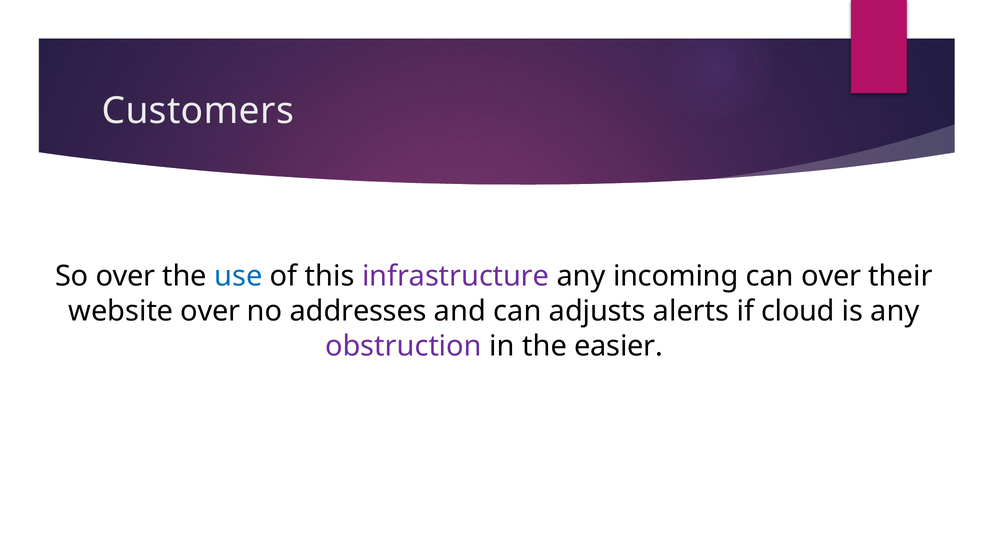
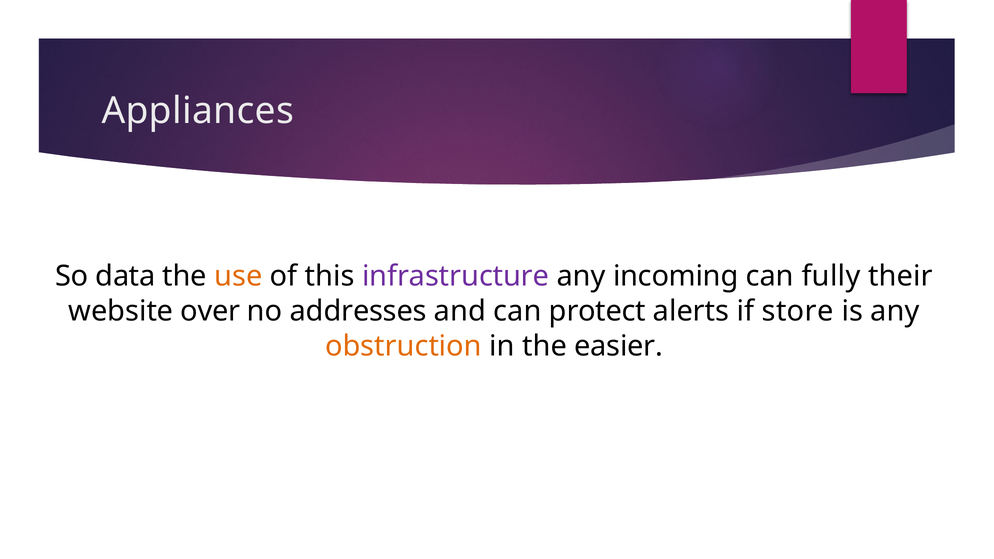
Customers: Customers -> Appliances (198, 111)
So over: over -> data (125, 276)
use colour: blue -> orange (238, 276)
can over: over -> fully (831, 276)
adjusts: adjusts -> protect (597, 311)
cloud: cloud -> store (798, 311)
obstruction colour: purple -> orange (404, 346)
